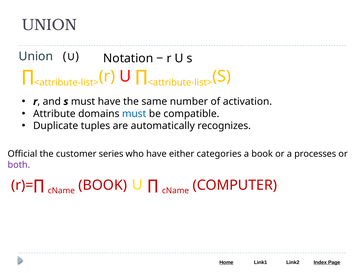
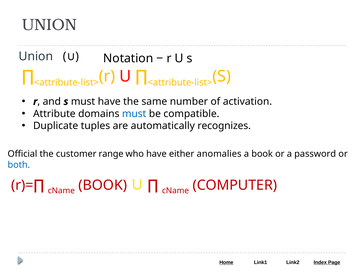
series: series -> range (111, 154)
categories: categories -> anomalies (219, 154)
processes: processes -> password (315, 154)
both colour: purple -> blue (19, 165)
